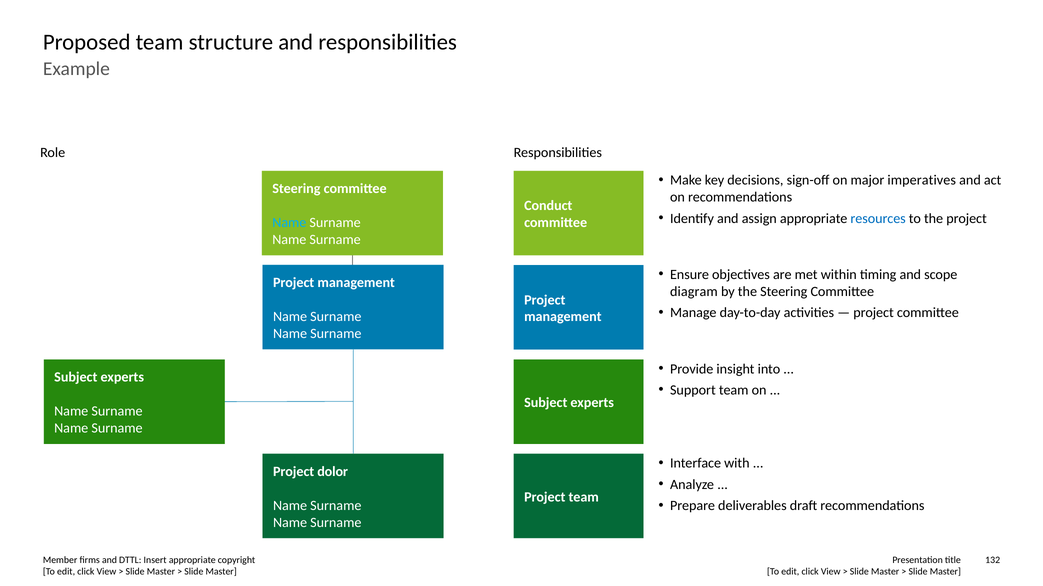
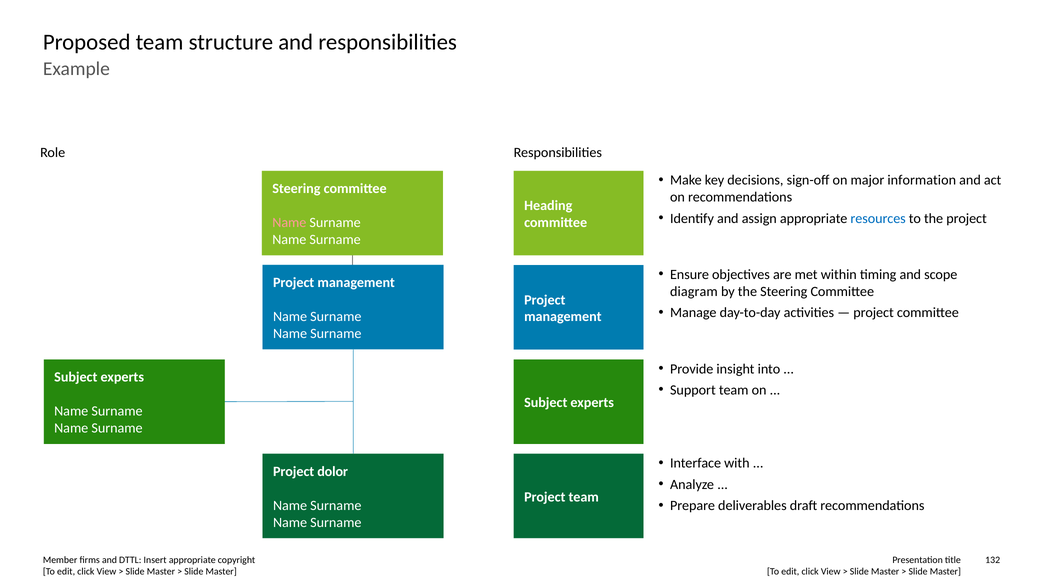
imperatives: imperatives -> information (922, 180)
Conduct: Conduct -> Heading (548, 206)
Name colour: light blue -> pink (289, 223)
